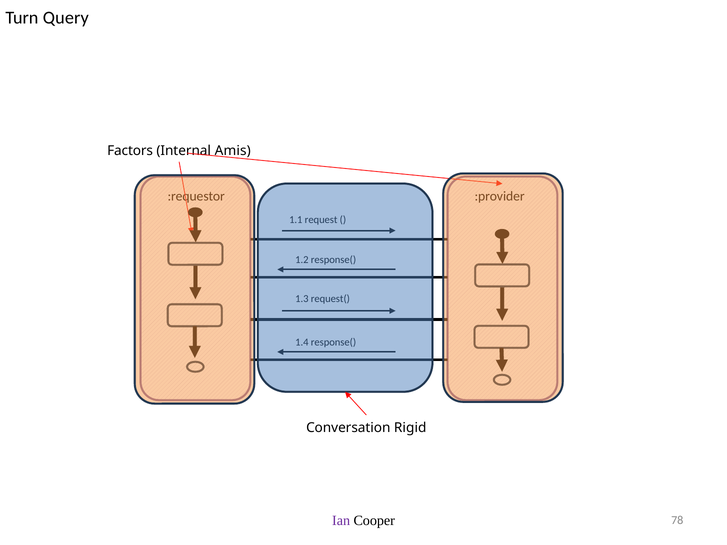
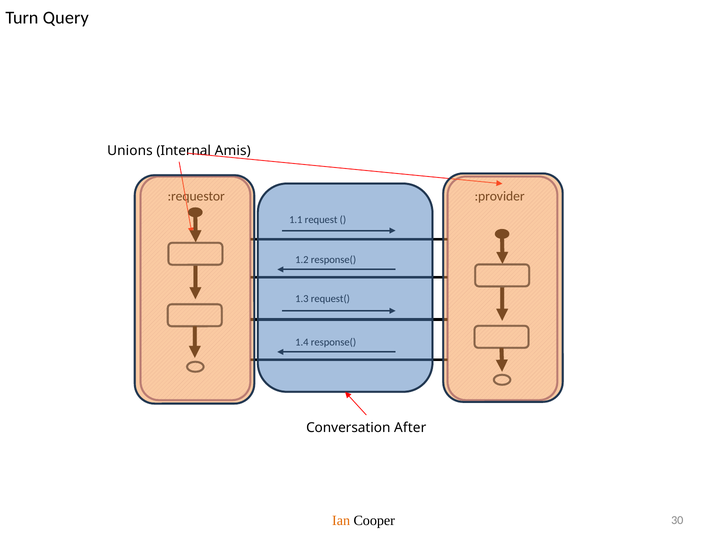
Factors: Factors -> Unions (130, 151)
Rigid: Rigid -> After (410, 428)
Ian colour: purple -> orange (341, 521)
78: 78 -> 30 (677, 521)
